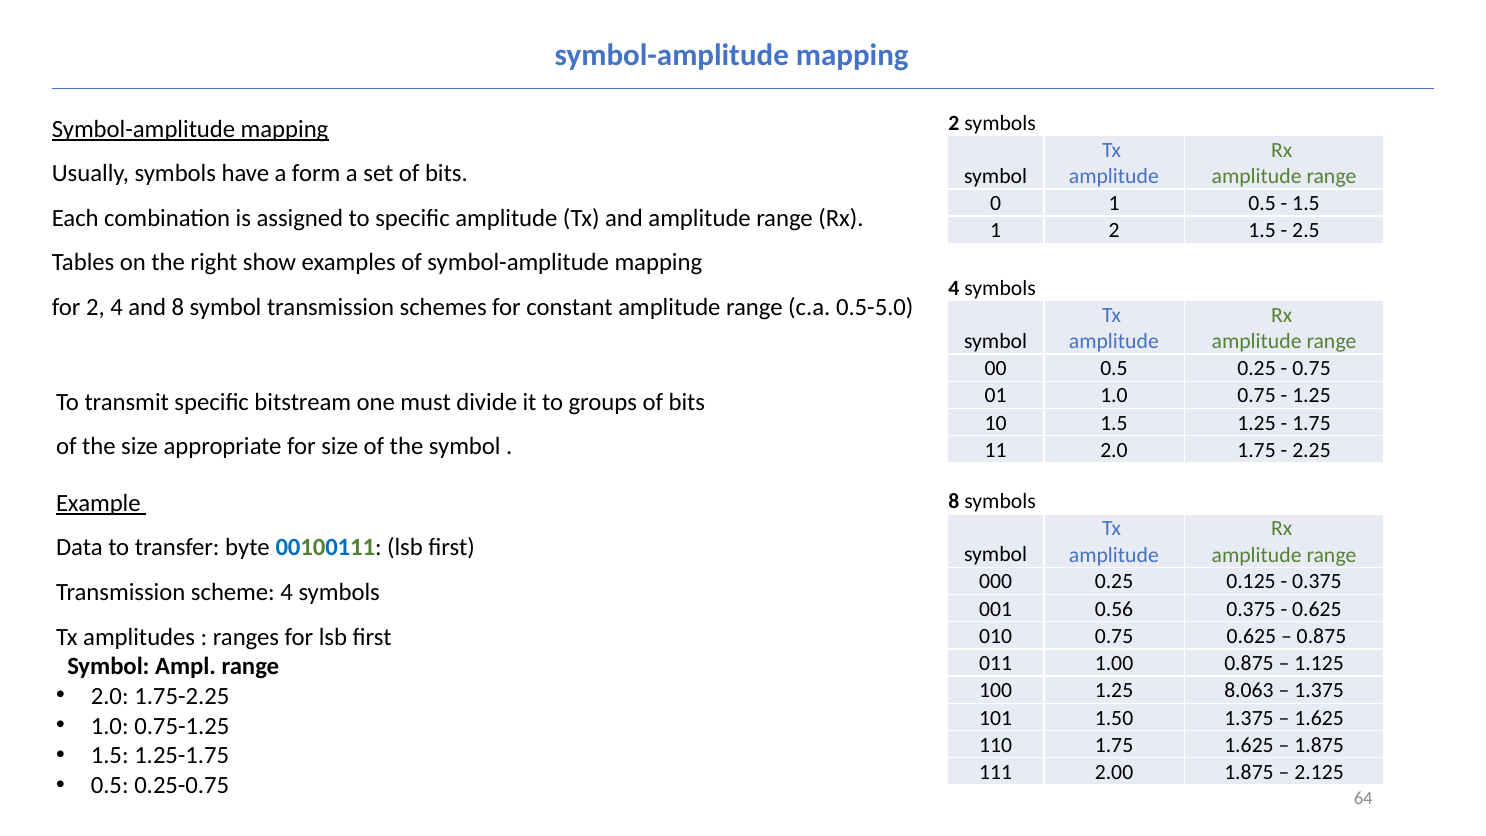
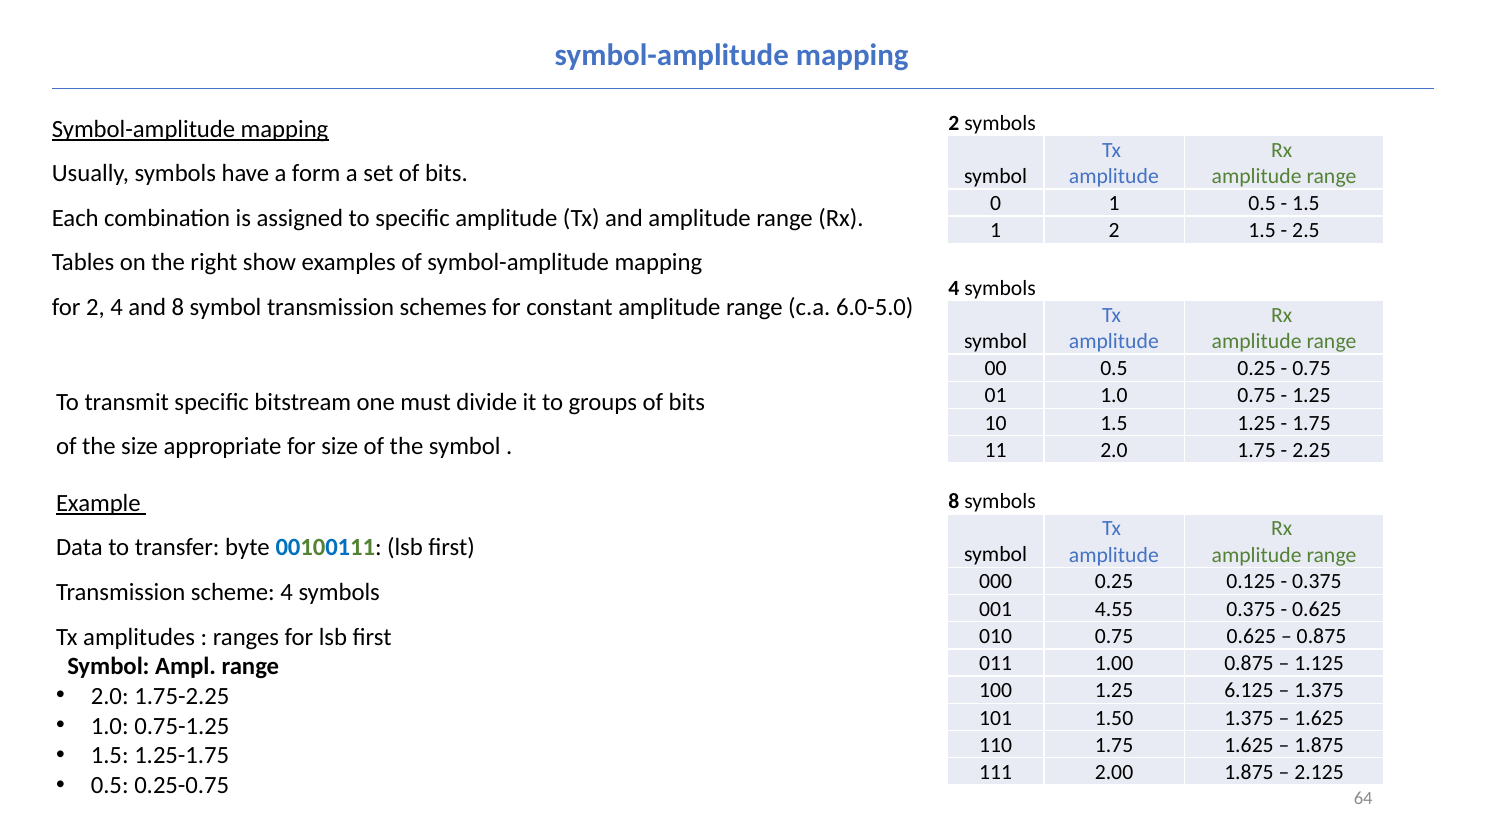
0.5-5.0: 0.5-5.0 -> 6.0-5.0 (875, 307)
0.56: 0.56 -> 4.55 (1114, 609)
8.063: 8.063 -> 6.125 (1249, 691)
